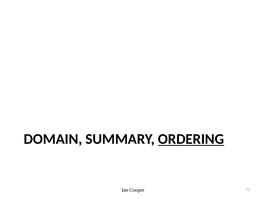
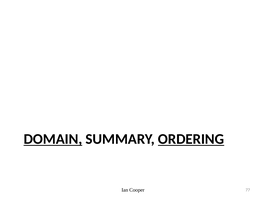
DOMAIN underline: none -> present (53, 139)
